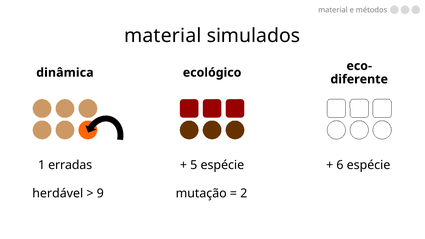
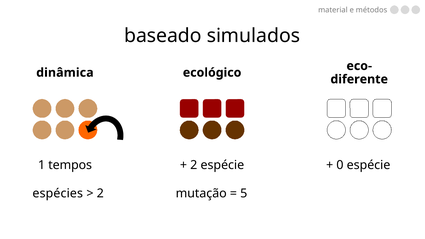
material: material -> baseado (163, 36)
erradas: erradas -> tempos (70, 165)
5: 5 -> 2 (194, 165)
6: 6 -> 0 (340, 165)
herdável: herdável -> espécies (58, 193)
9: 9 -> 2 (100, 193)
2: 2 -> 5 (244, 193)
